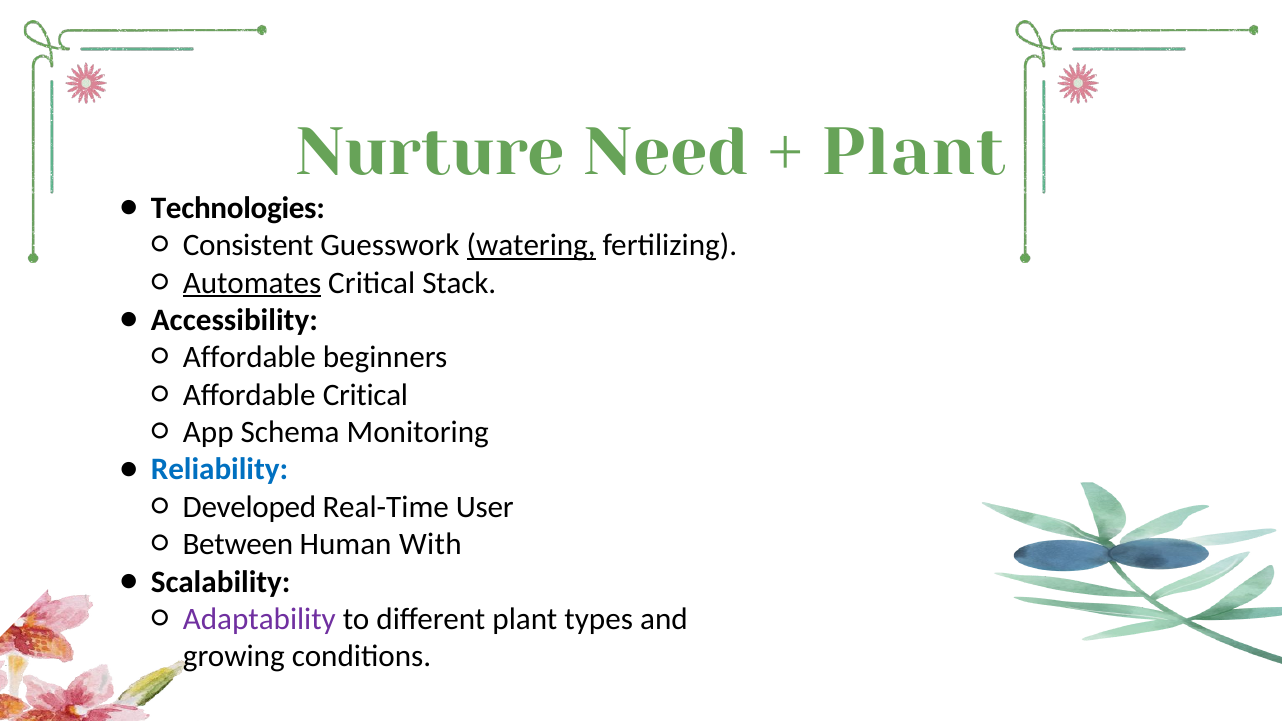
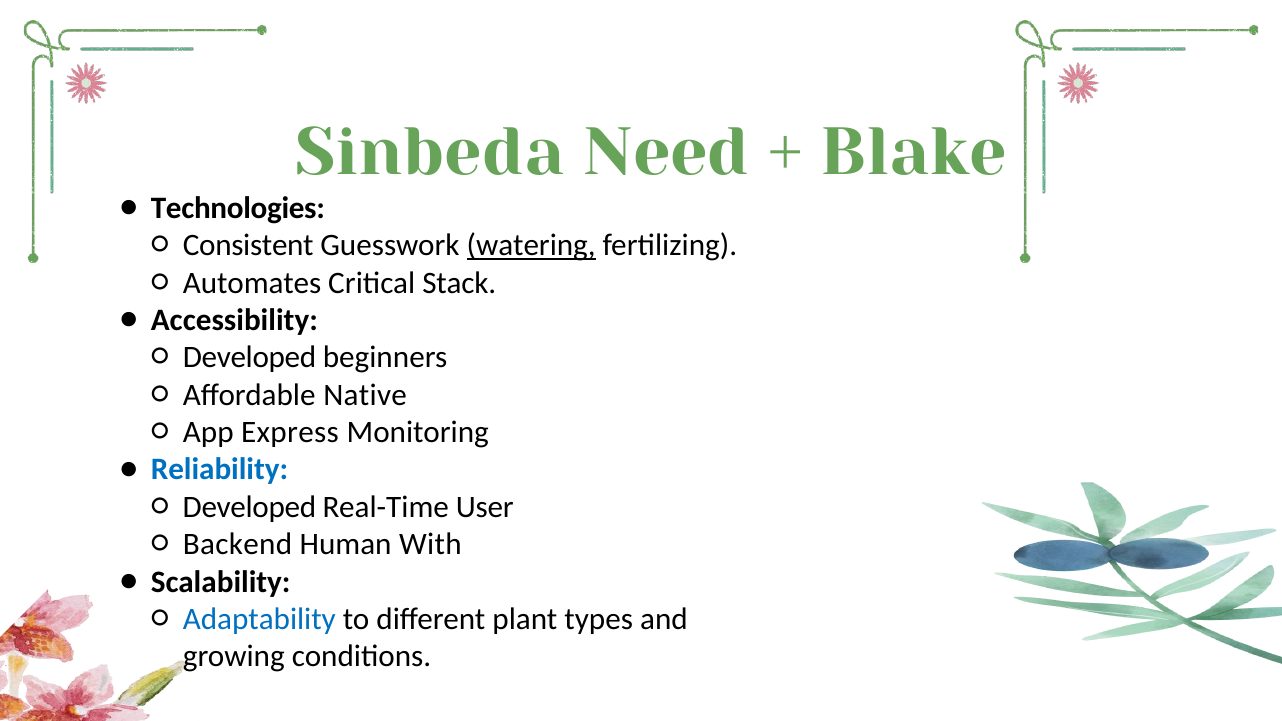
Nurture: Nurture -> Sinbeda (430, 153)
Plant: Plant -> Blake (914, 153)
Automates underline: present -> none (252, 283)
Affordable: Affordable -> Developed (249, 358)
Affordable Critical: Critical -> Native (365, 395)
Schema: Schema -> Express (290, 432)
Between: Between -> Backend (238, 545)
Adaptability colour: purple -> blue (259, 619)
